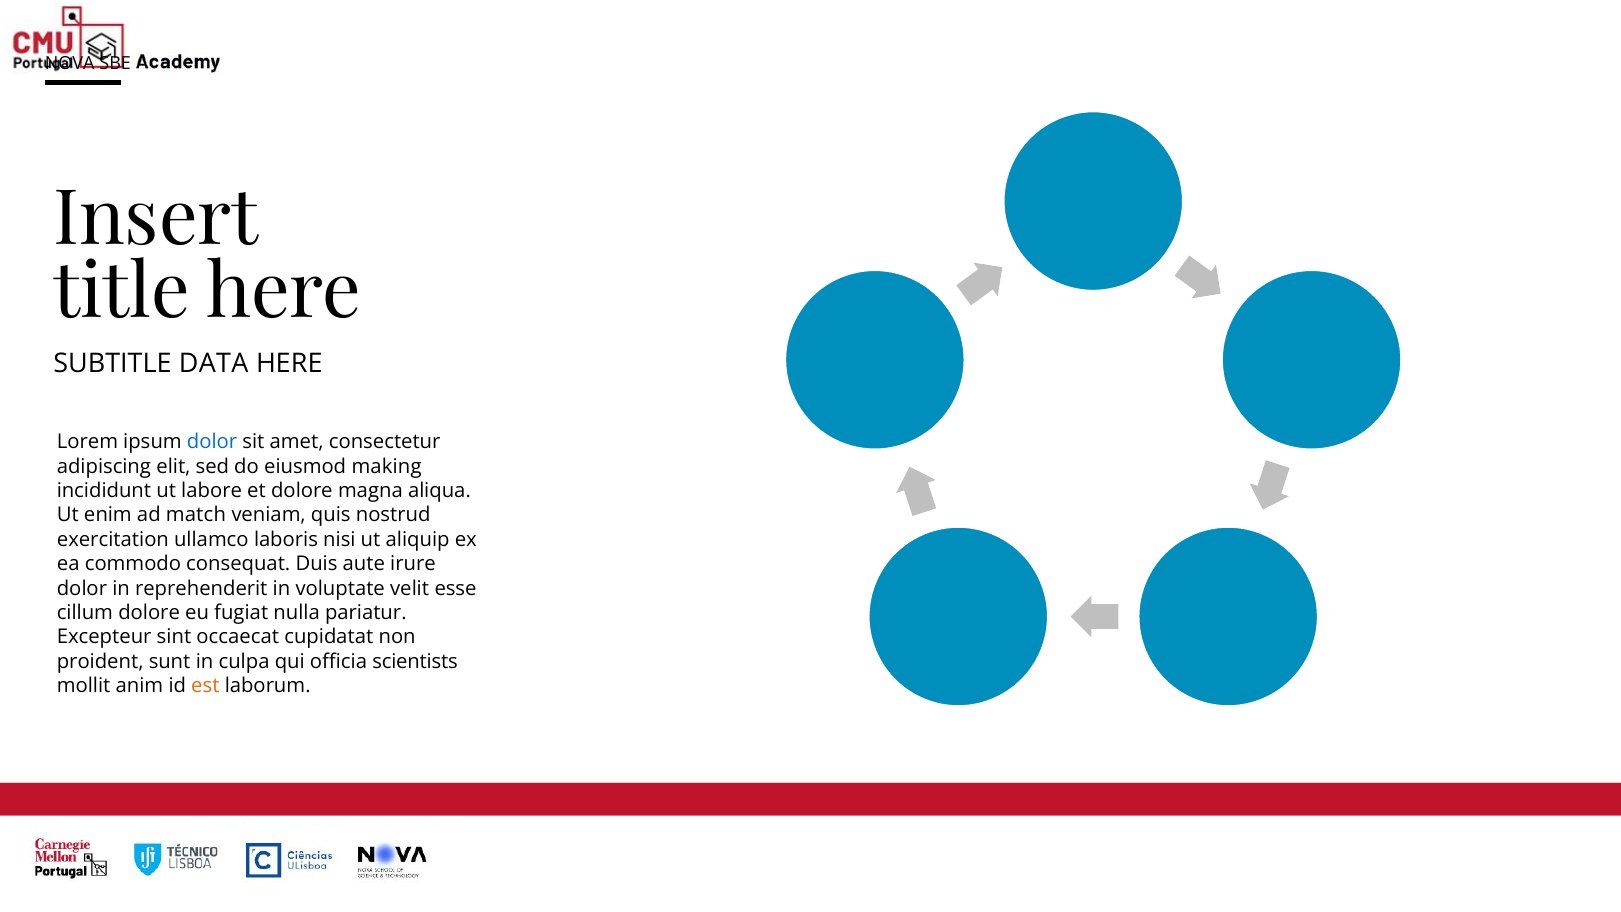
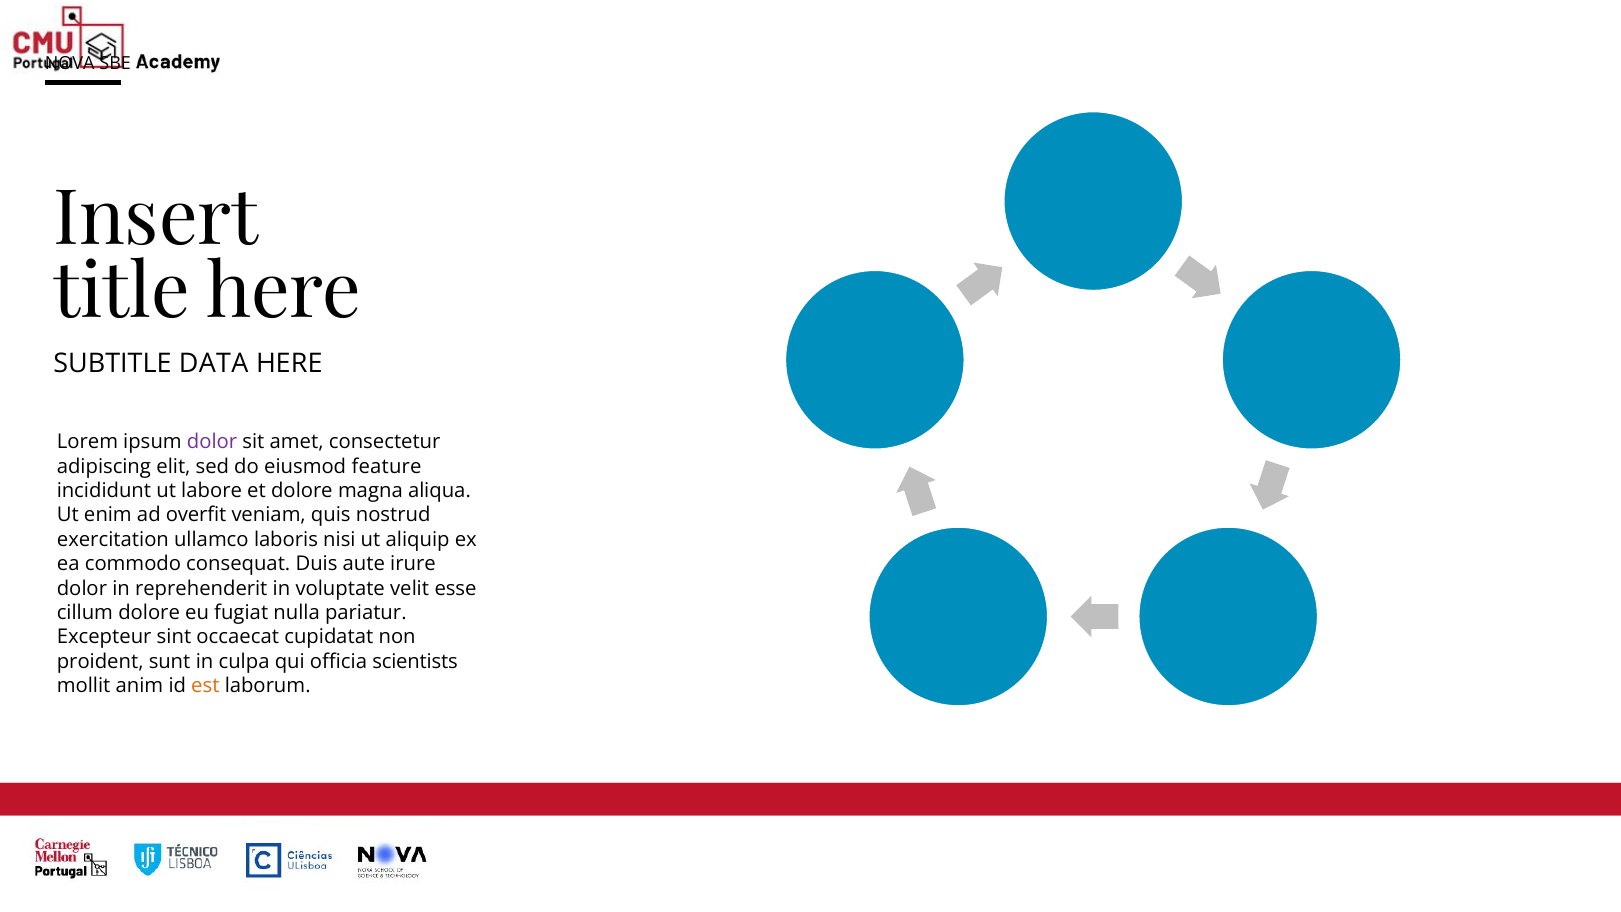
dolor colour: blue -> purple (212, 442)
making: making -> feature (387, 466)
match: match -> overfit (196, 515)
